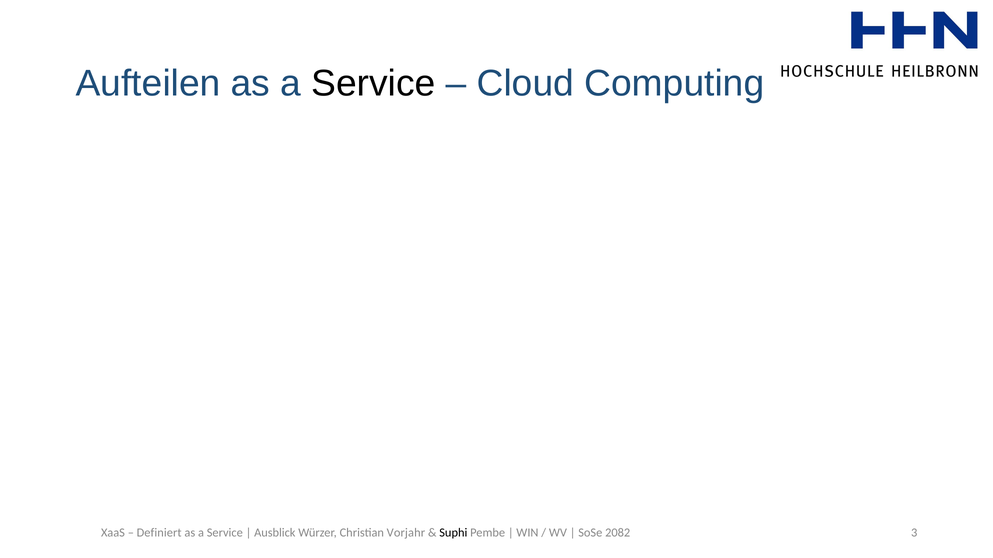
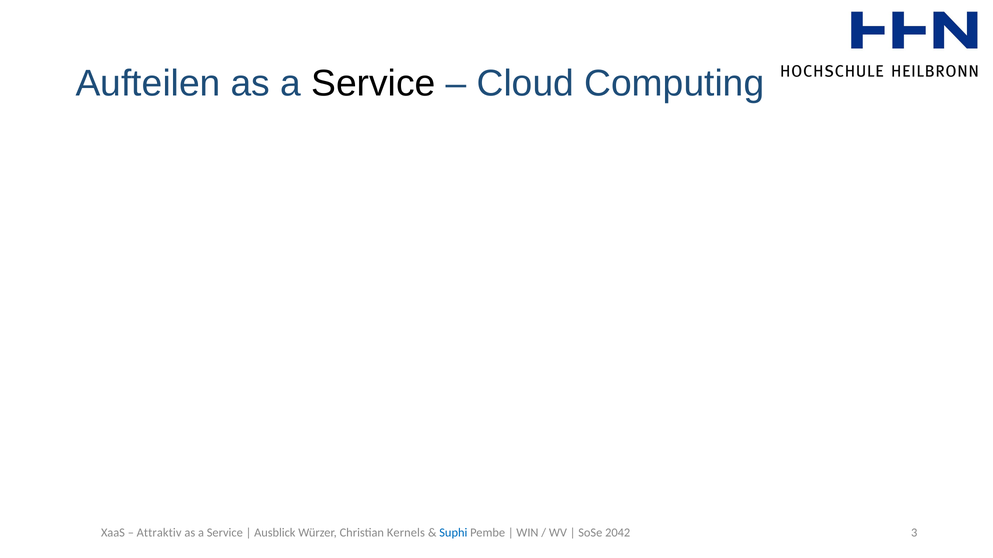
Definiert: Definiert -> Attraktiv (159, 533)
Vorjahr: Vorjahr -> Kernels (406, 533)
Suphi colour: black -> blue (453, 533)
2082: 2082 -> 2042 (618, 533)
